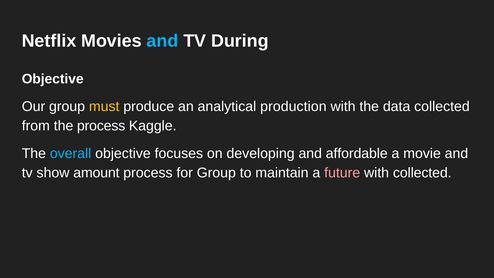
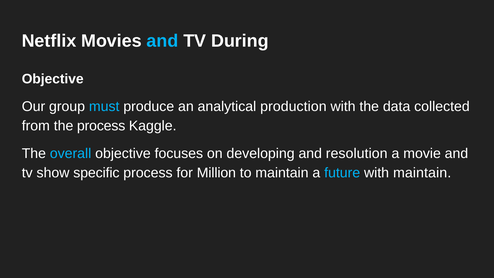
must colour: yellow -> light blue (104, 106)
affordable: affordable -> resolution (357, 153)
amount: amount -> specific (96, 173)
for Group: Group -> Million (216, 173)
future colour: pink -> light blue (342, 173)
with collected: collected -> maintain (422, 173)
